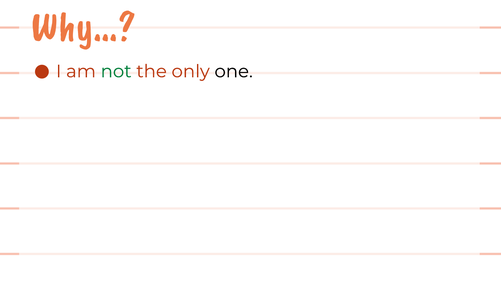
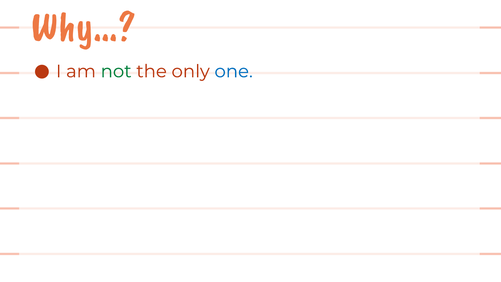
one colour: black -> blue (234, 71)
